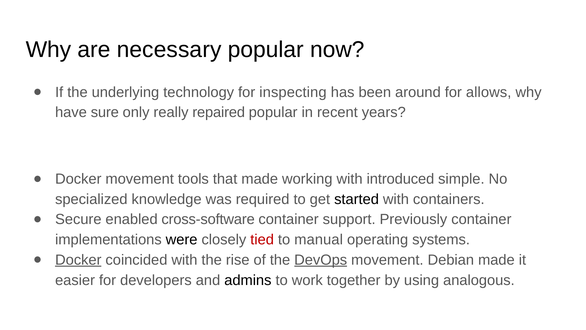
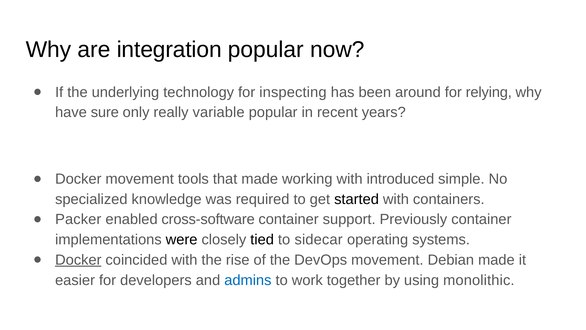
necessary: necessary -> integration (169, 50)
allows: allows -> relying (489, 92)
repaired: repaired -> variable (219, 112)
Secure: Secure -> Packer (78, 219)
tied colour: red -> black (262, 239)
manual: manual -> sidecar (319, 239)
DevOps underline: present -> none (321, 260)
admins colour: black -> blue (248, 280)
analogous: analogous -> monolithic (479, 280)
